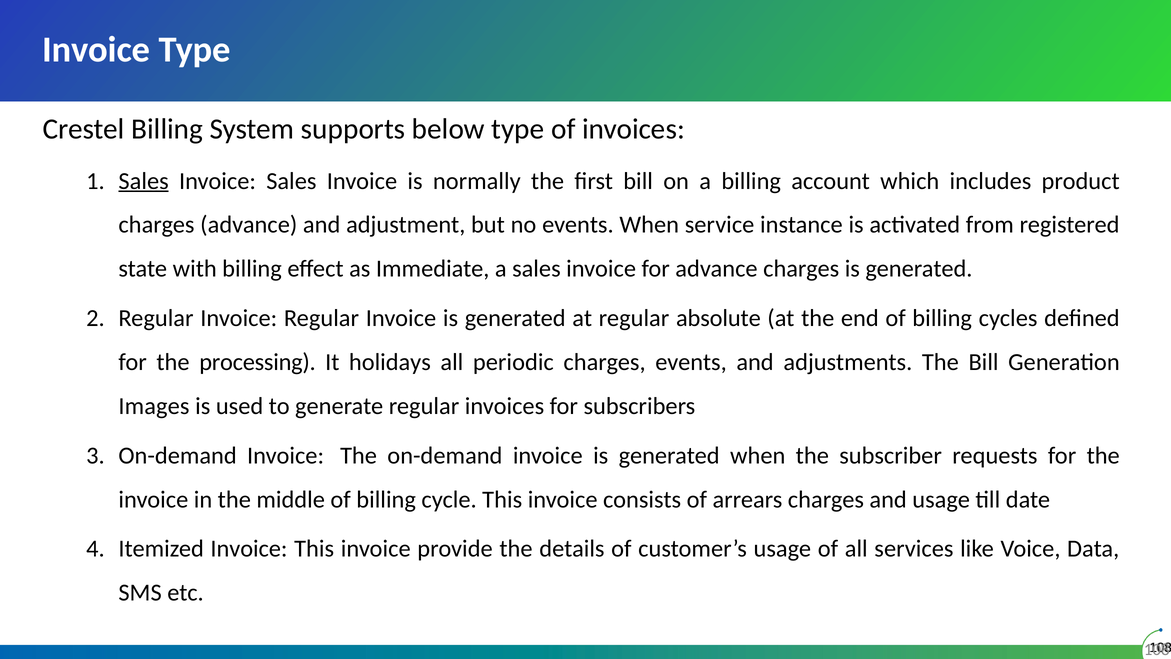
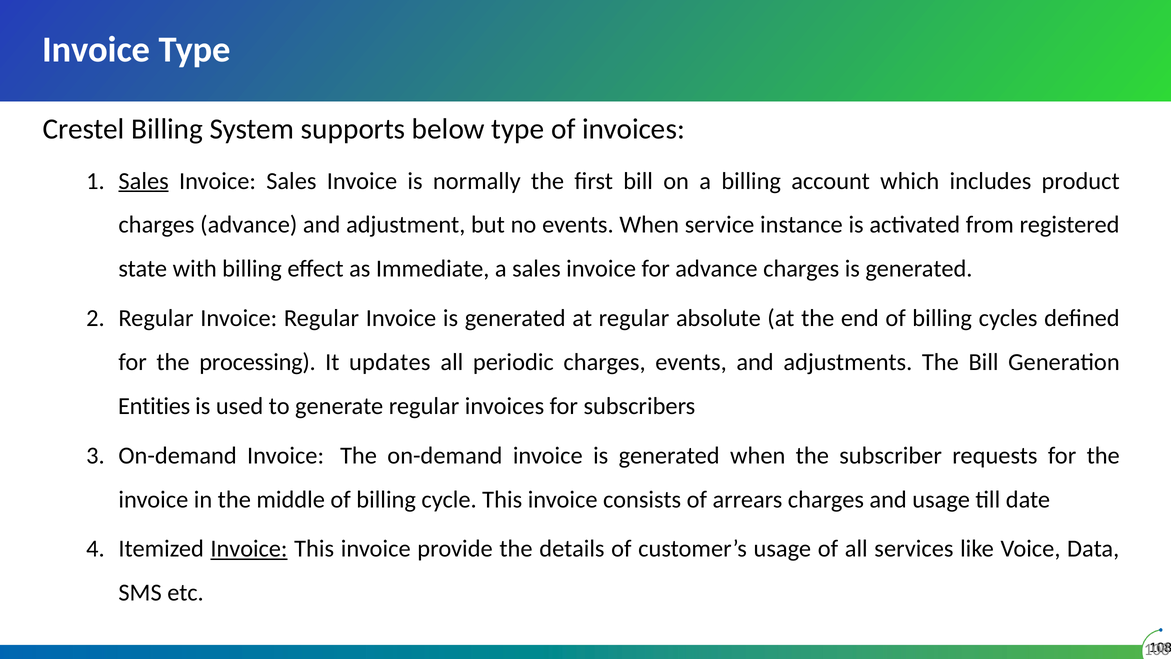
holidays: holidays -> updates (390, 362)
Images: Images -> Entities (154, 406)
Invoice underline: none -> present (249, 549)
